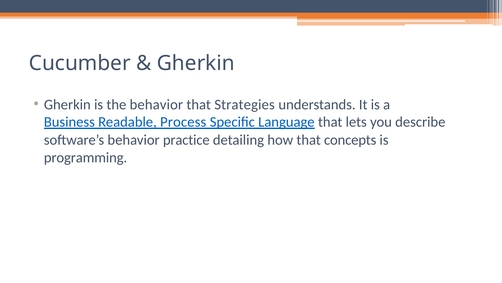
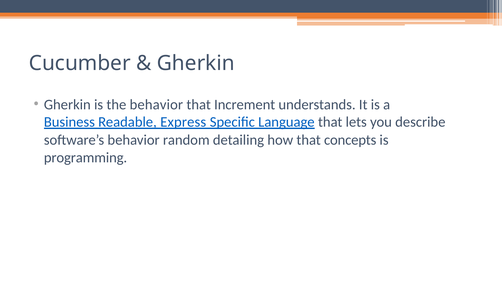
Strategies: Strategies -> Increment (245, 104)
Process: Process -> Express (183, 122)
practice: practice -> random (186, 140)
